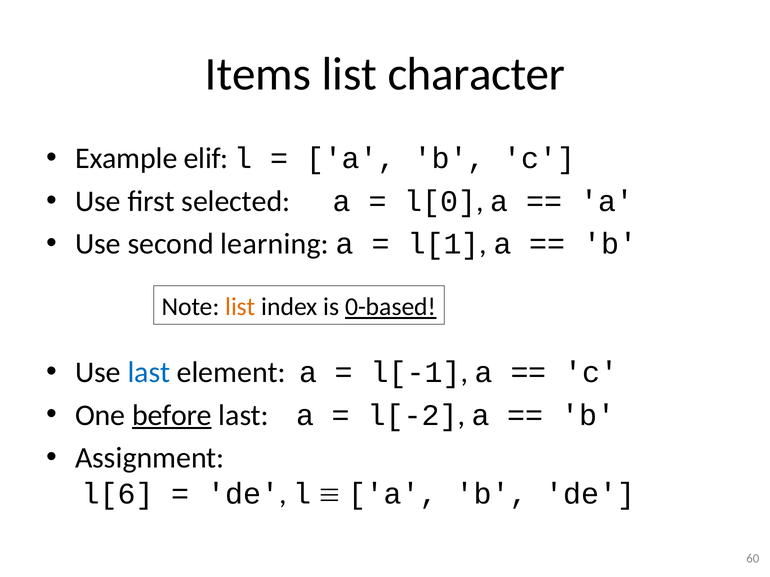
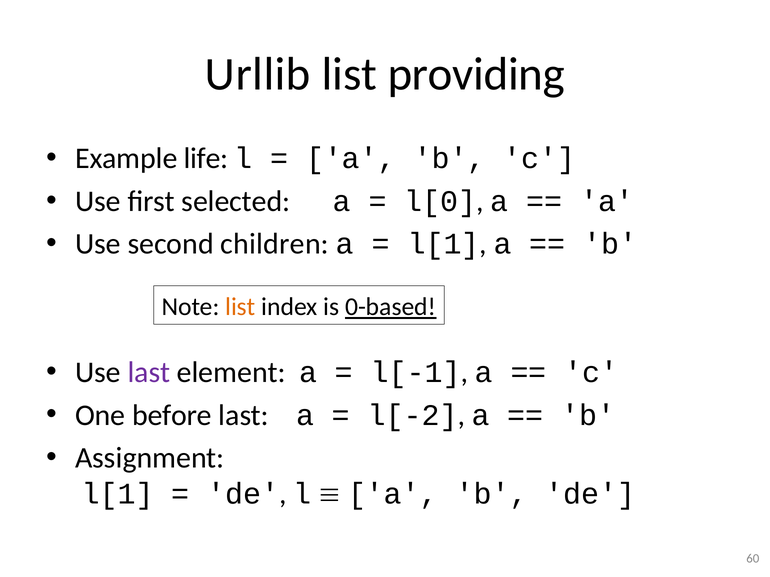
Items: Items -> Urllib (258, 75)
character: character -> providing (476, 75)
elif: elif -> life (206, 159)
learning: learning -> children (275, 244)
last colour: blue -> purple (149, 373)
before underline: present -> none (172, 415)
l[6: l[6 -> l[1 (118, 494)
